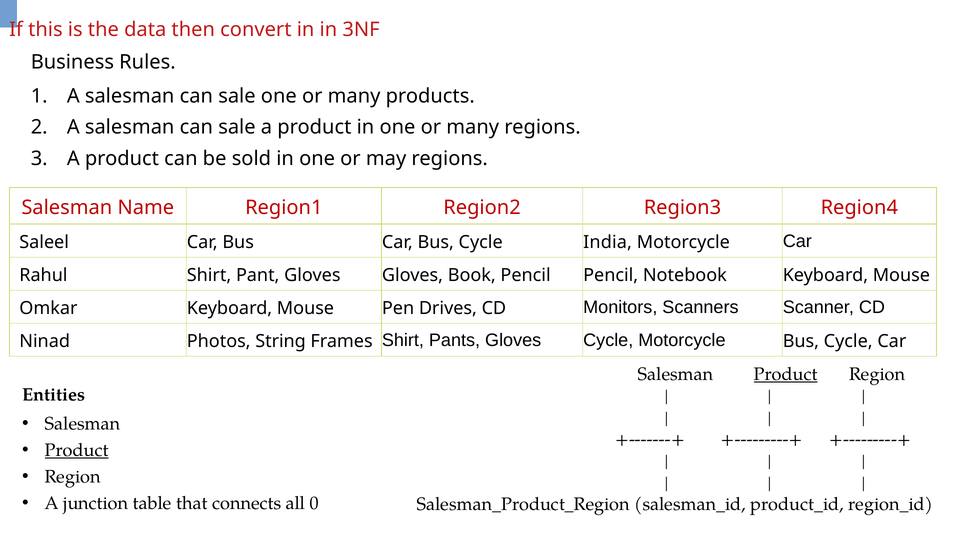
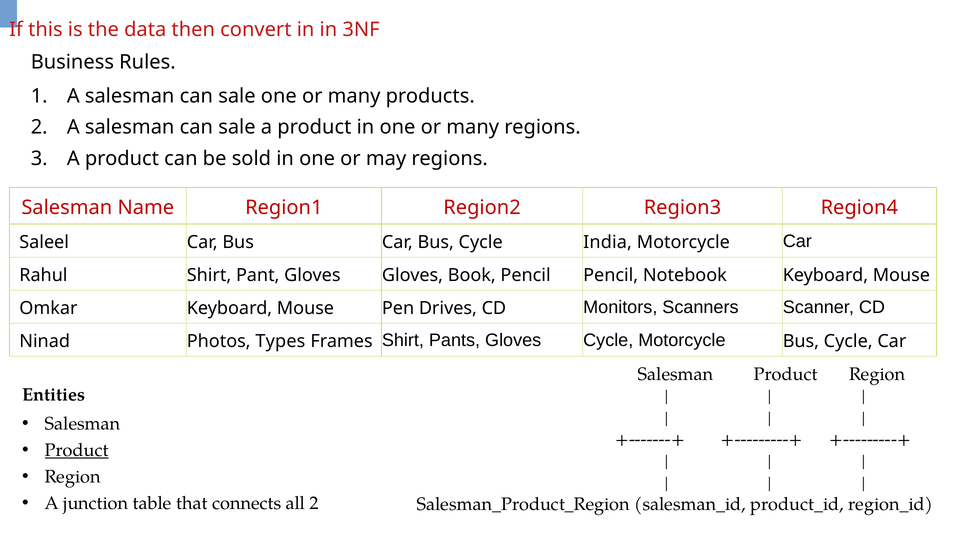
String: String -> Types (280, 341)
Product underline: present -> none (786, 374)
all 0: 0 -> 2 (314, 503)
